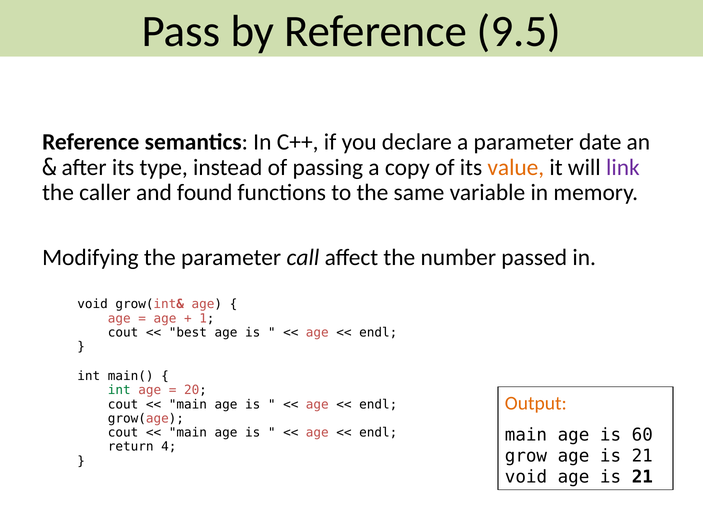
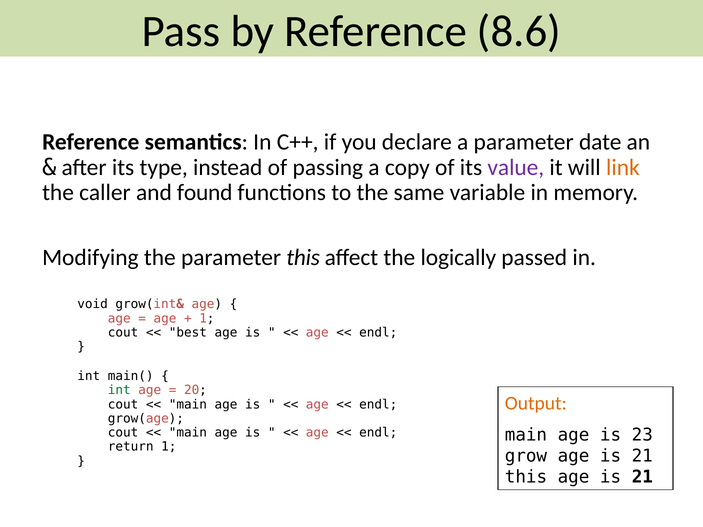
9.5: 9.5 -> 8.6 (519, 31)
value colour: orange -> purple (516, 168)
link colour: purple -> orange (623, 168)
parameter call: call -> this (303, 257)
number: number -> logically (458, 257)
60: 60 -> 23 (642, 435)
return 4: 4 -> 1 (169, 447)
void: void -> this (526, 477)
